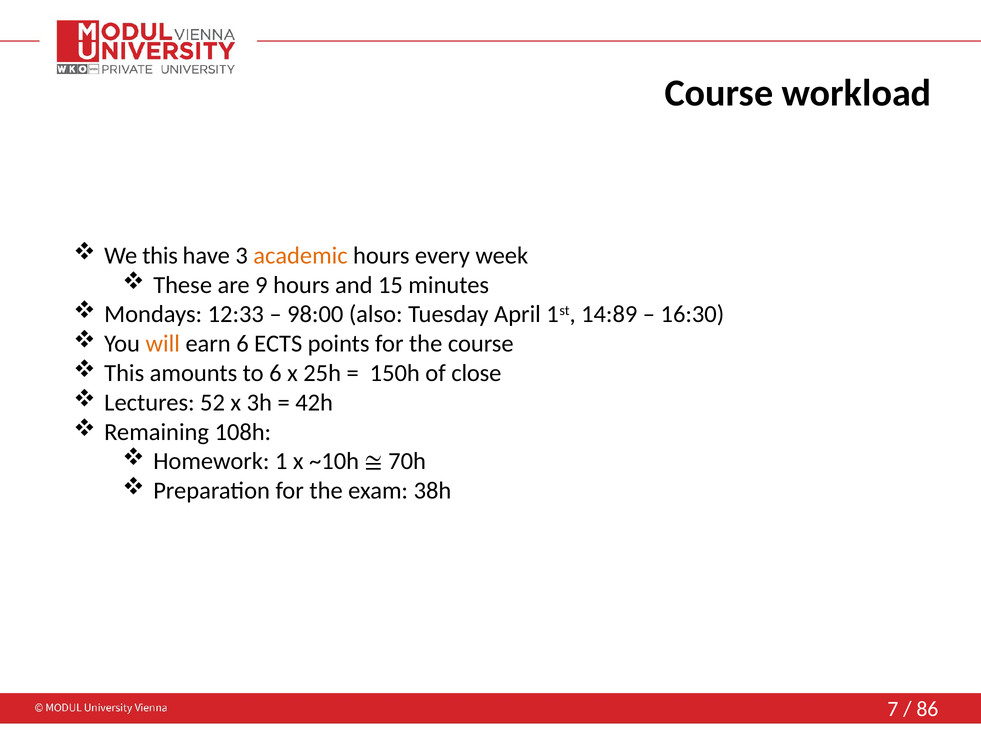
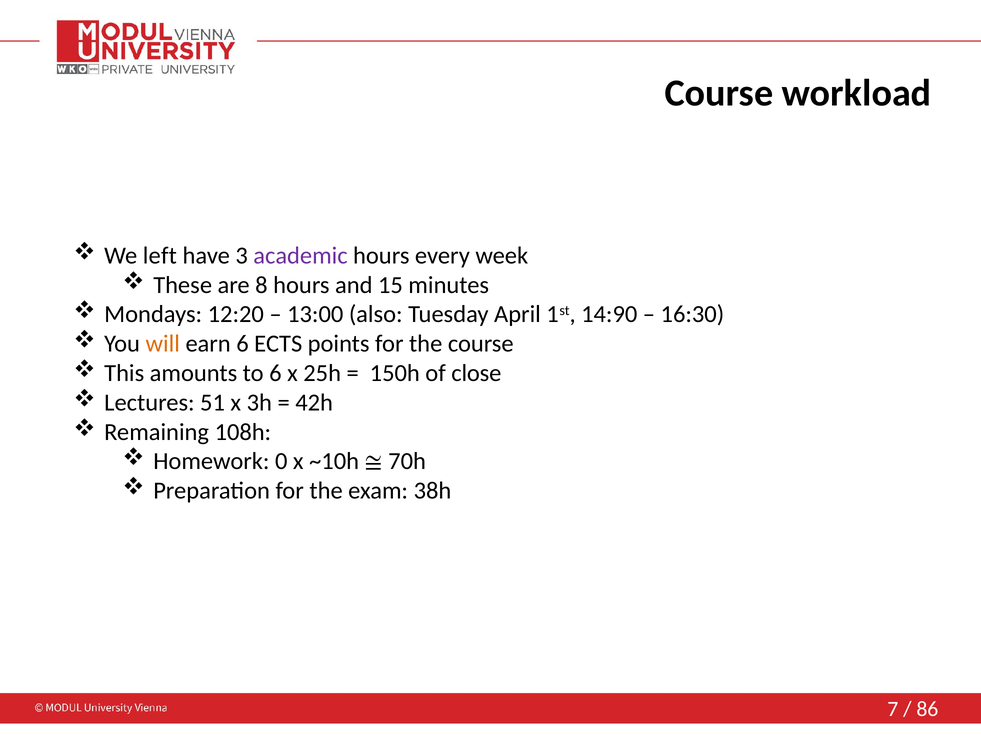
We this: this -> left (160, 256)
academic colour: orange -> purple (300, 256)
9: 9 -> 8 (261, 285)
12:33: 12:33 -> 12:20 (236, 315)
98:00: 98:00 -> 13:00 (315, 315)
14:89: 14:89 -> 14:90 (609, 315)
52: 52 -> 51 (213, 403)
1: 1 -> 0 (281, 462)
